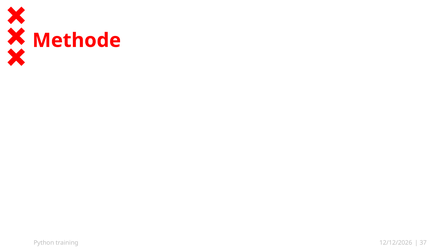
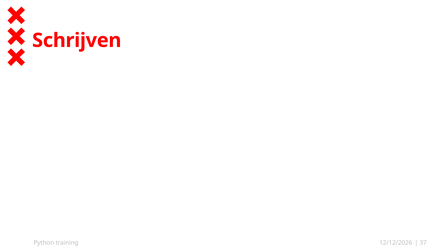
Methode: Methode -> Schrijven (77, 40)
